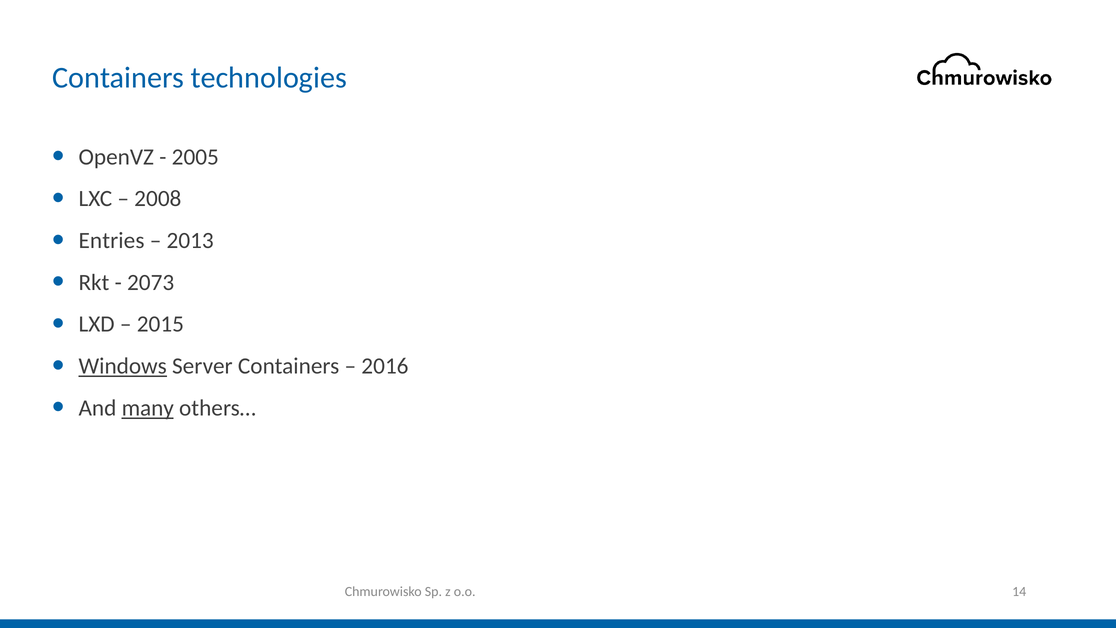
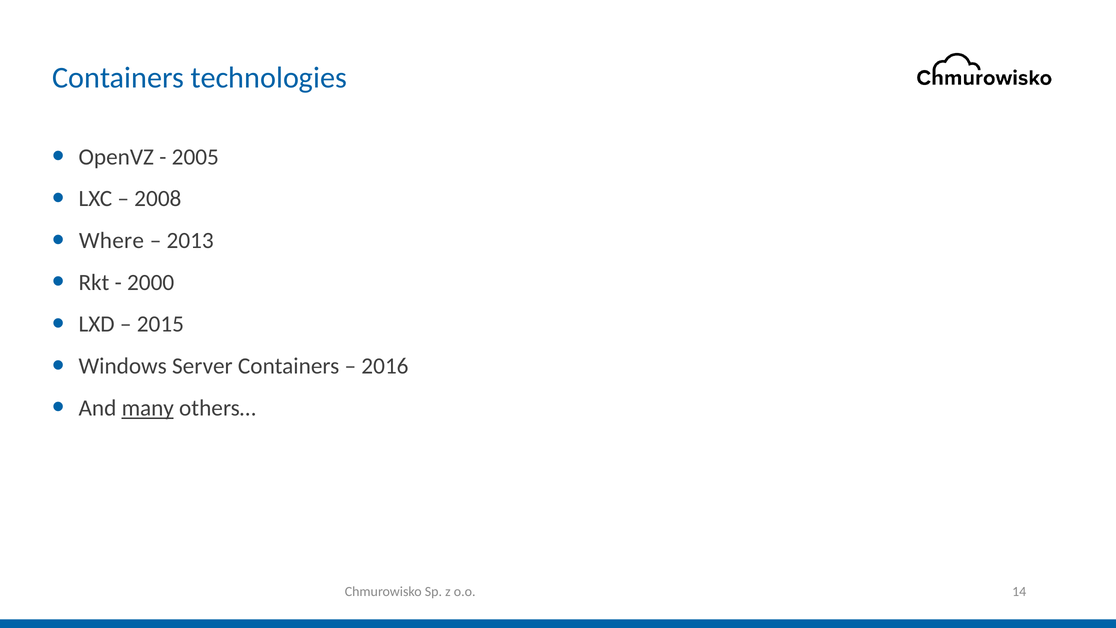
Entries: Entries -> Where (111, 240)
2073: 2073 -> 2000 (151, 282)
Windows underline: present -> none (123, 366)
